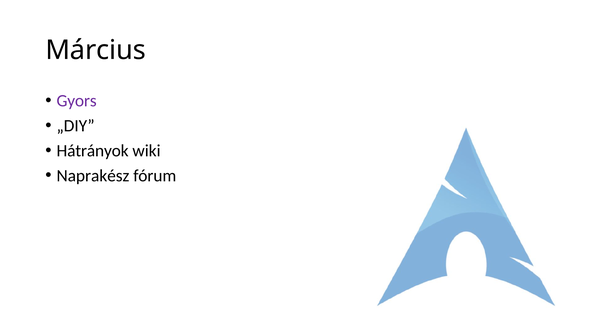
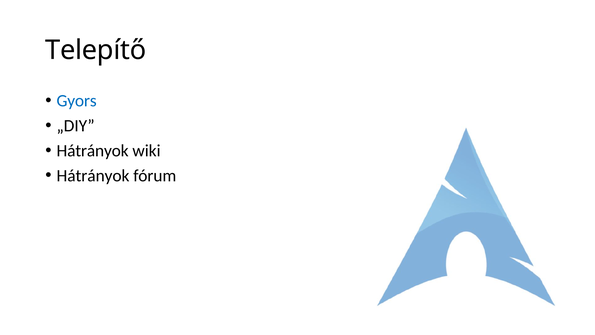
Március: Március -> Telepítő (96, 50)
Gyors colour: purple -> blue (77, 101)
Naprakész: Naprakész -> Hátrányok (93, 175)
